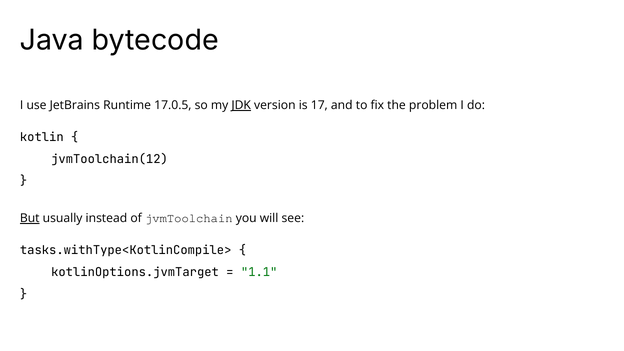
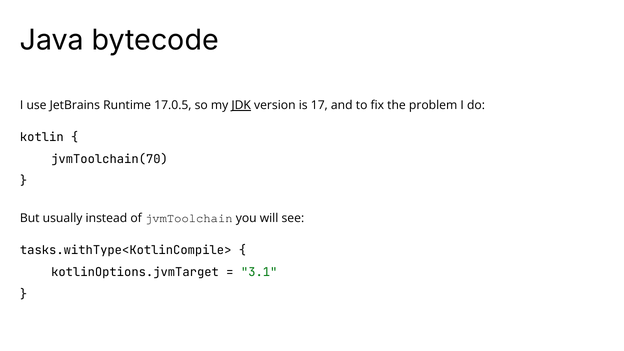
jvmToolchain(12: jvmToolchain(12 -> jvmToolchain(70 (110, 159)
But underline: present -> none (30, 218)
1.1: 1.1 -> 3.1 (259, 272)
